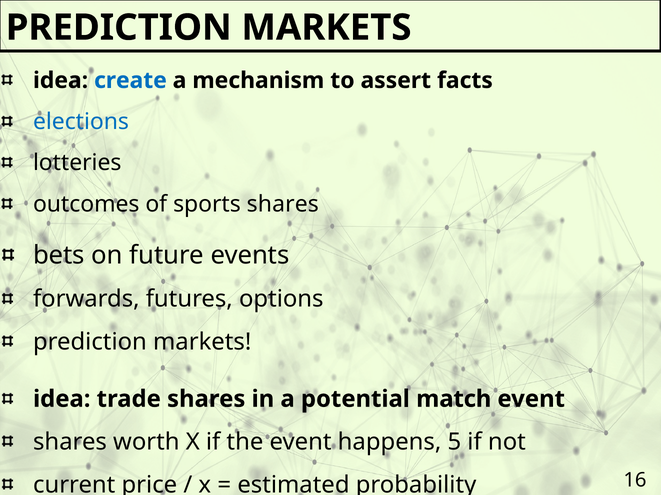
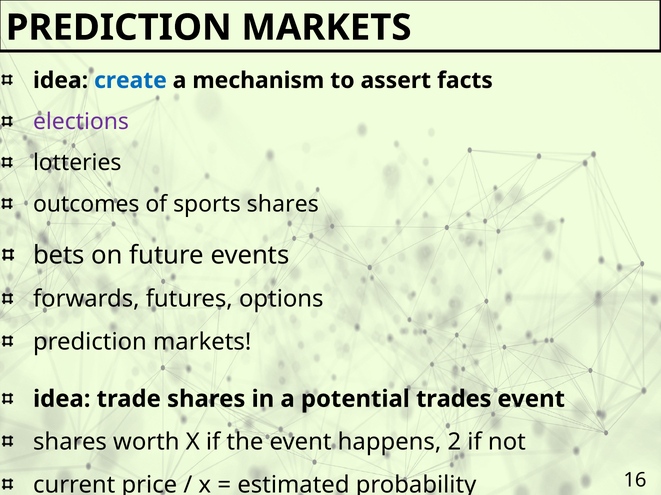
elections colour: blue -> purple (81, 122)
match: match -> trades (454, 400)
5: 5 -> 2 (454, 442)
